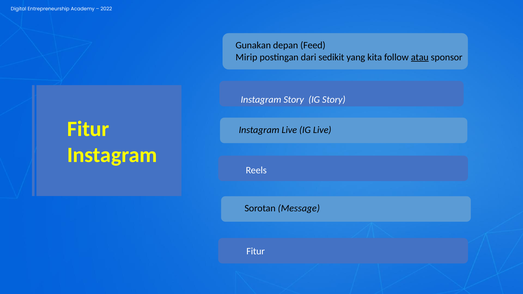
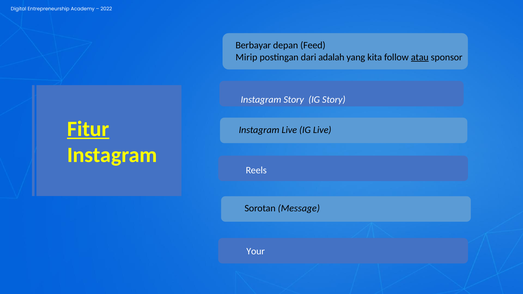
Gunakan: Gunakan -> Berbayar (253, 45)
sedikit: sedikit -> adalah (331, 57)
Fitur underline: none -> present (88, 129)
Fitur: Fitur -> Your (256, 252)
